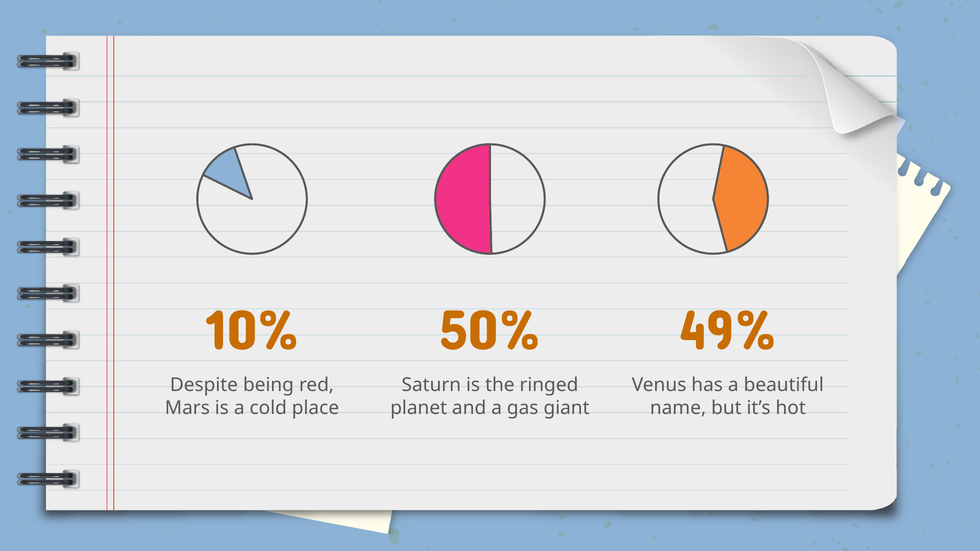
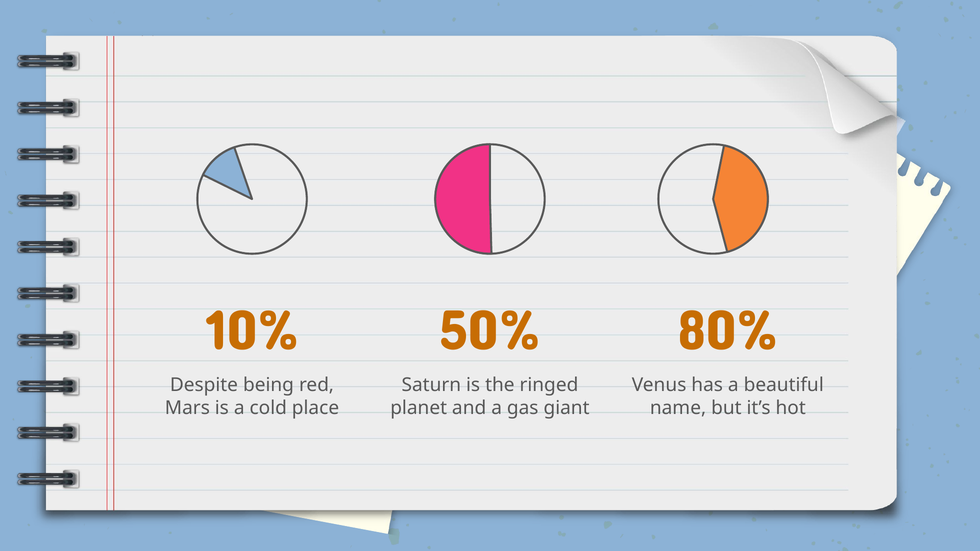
49%: 49% -> 80% (728, 331)
